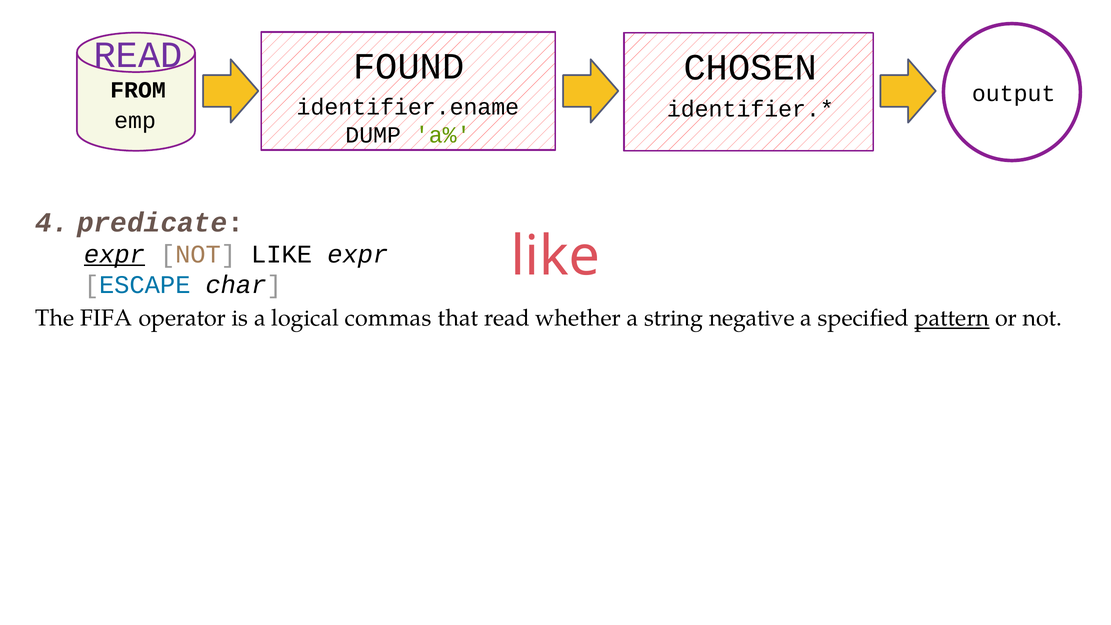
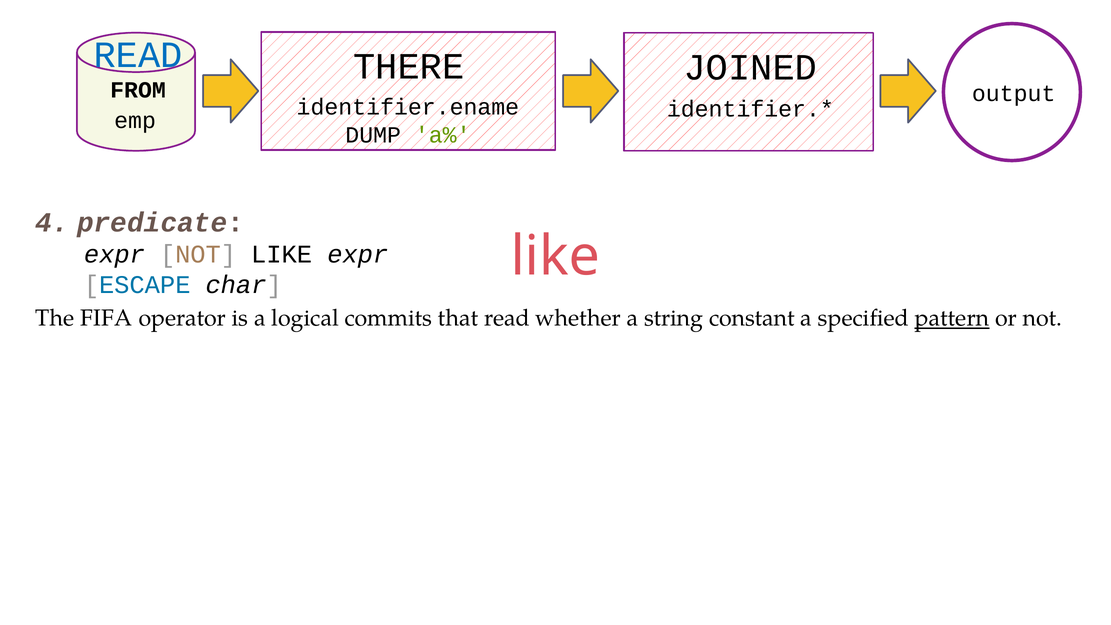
READ colour: purple -> blue (138, 55)
FOUND: FOUND -> THERE (409, 67)
CHOSEN: CHOSEN -> JOINED (750, 67)
expr underline: present -> none (114, 254)
commas: commas -> commits (388, 318)
negative: negative -> constant (752, 318)
